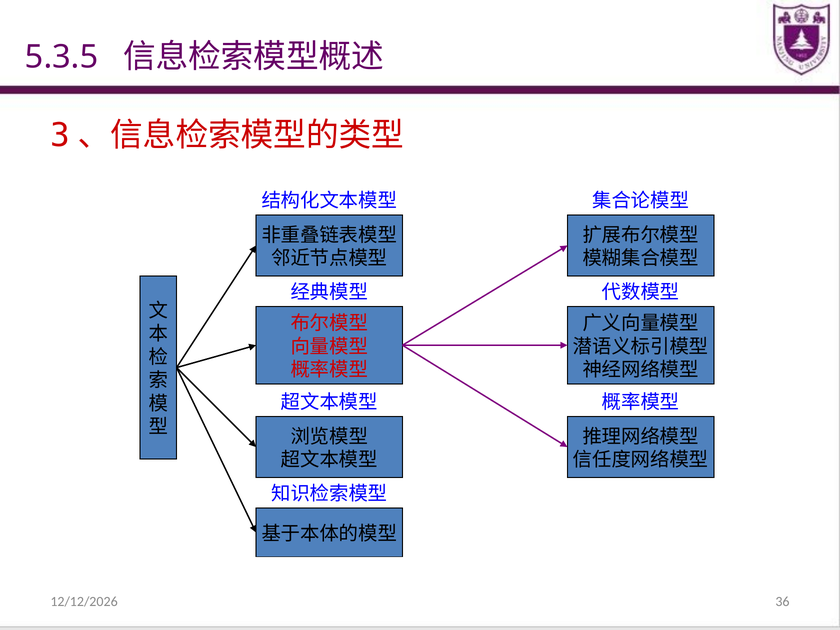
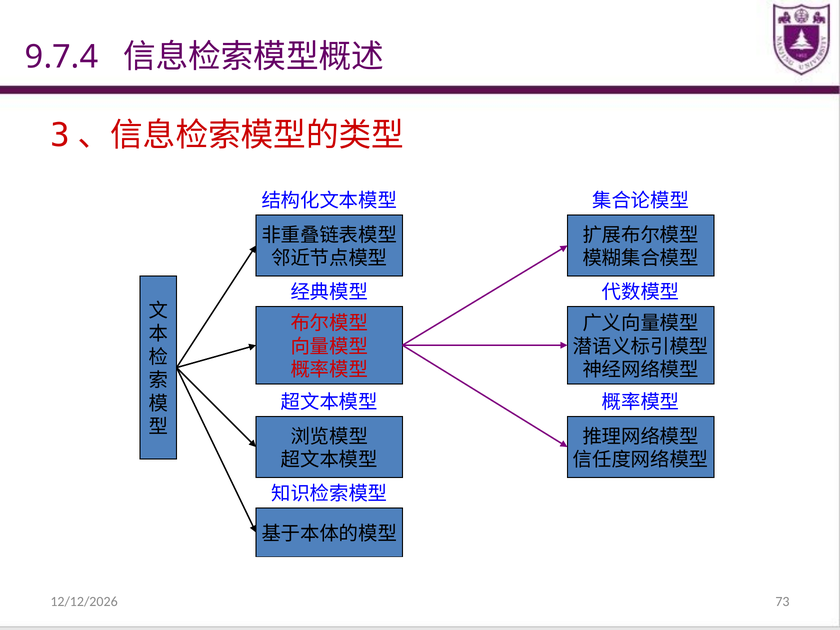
5.3.5: 5.3.5 -> 9.7.4 (62, 57)
36: 36 -> 73 (783, 602)
